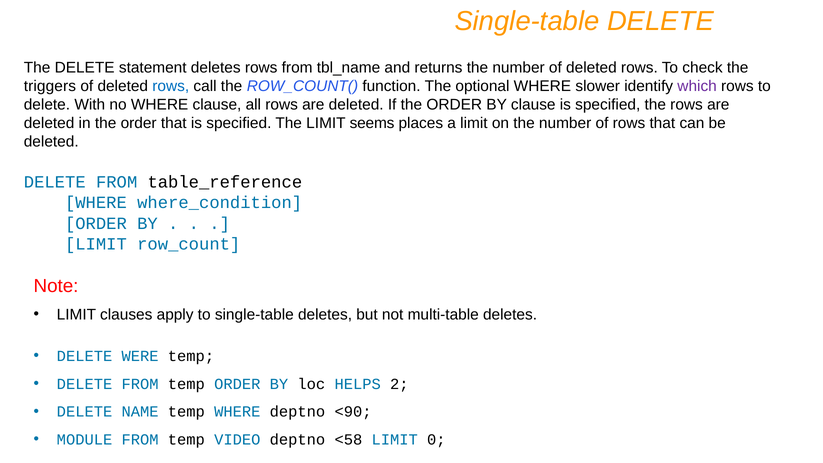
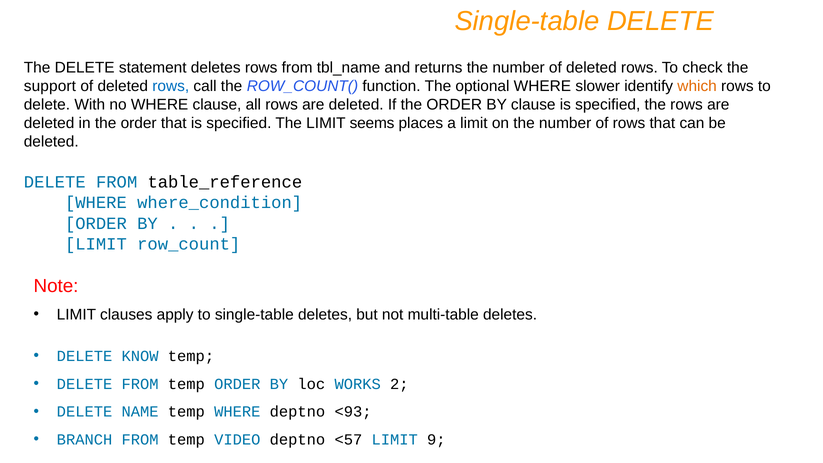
triggers: triggers -> support (50, 86)
which colour: purple -> orange (697, 86)
WERE: WERE -> KNOW (140, 356)
HELPS: HELPS -> WORKS (358, 384)
<90: <90 -> <93 (353, 412)
MODULE: MODULE -> BRANCH (85, 439)
<58: <58 -> <57 (348, 439)
0: 0 -> 9 (436, 439)
